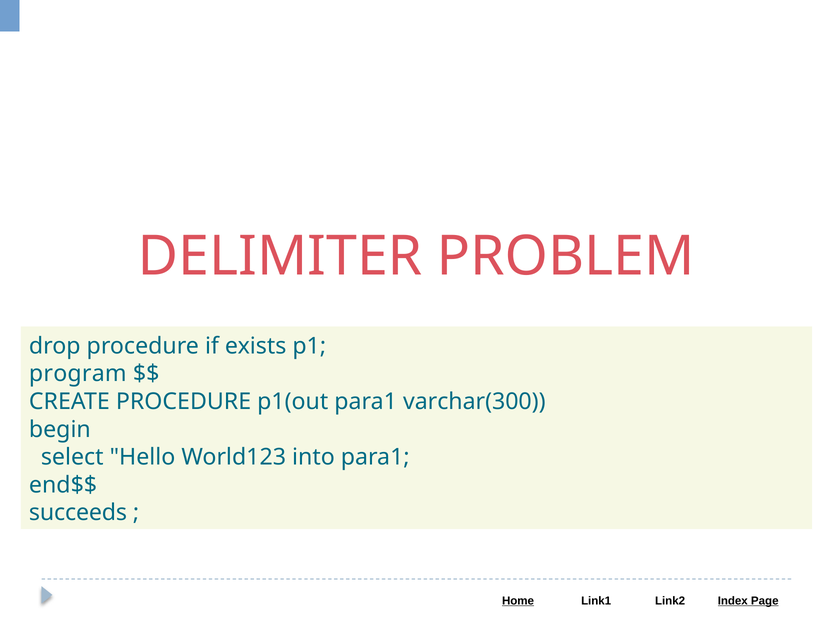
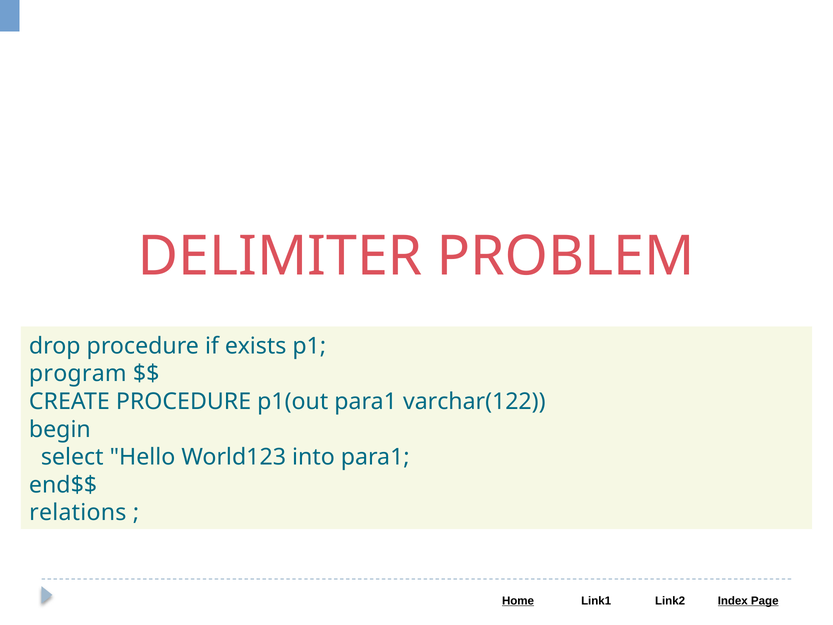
varchar(300: varchar(300 -> varchar(122 (474, 401)
succeeds: succeeds -> relations (78, 513)
